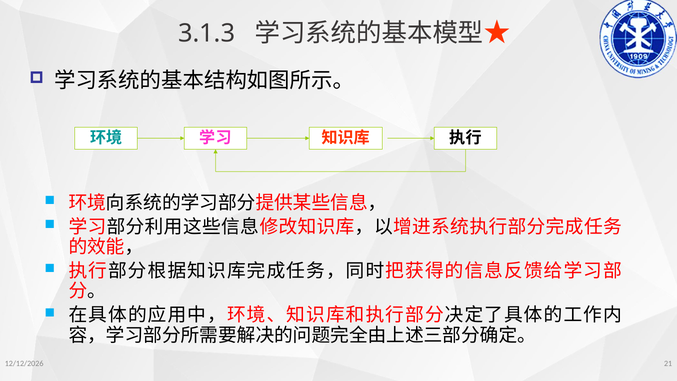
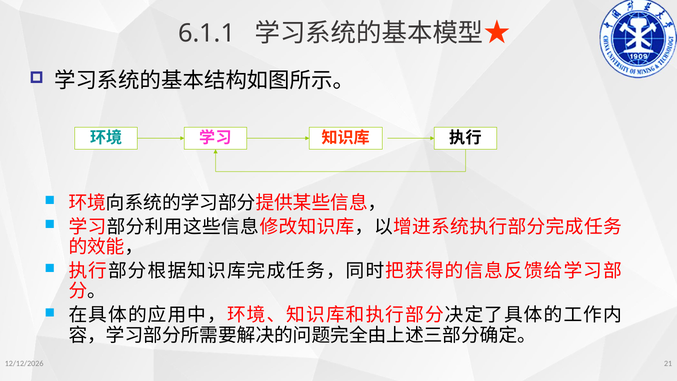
3.1.3: 3.1.3 -> 6.1.1 (207, 33)
